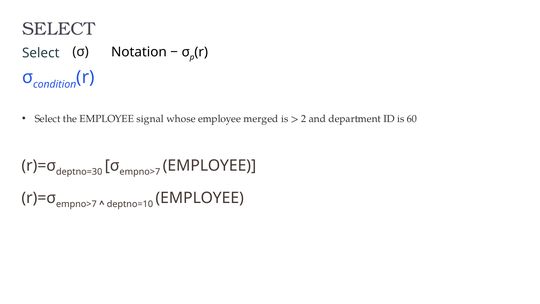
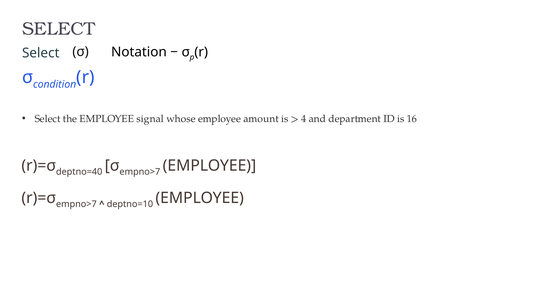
merged: merged -> amount (261, 119)
2: 2 -> 4 (304, 119)
60: 60 -> 16 (412, 119)
deptno=30: deptno=30 -> deptno=40 (79, 172)
